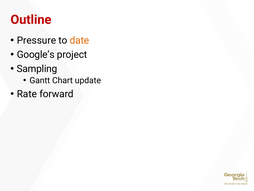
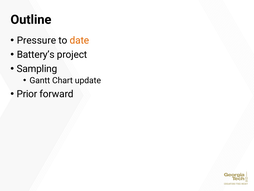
Outline colour: red -> black (31, 20)
Google’s: Google’s -> Battery’s (36, 54)
Rate: Rate -> Prior (27, 94)
